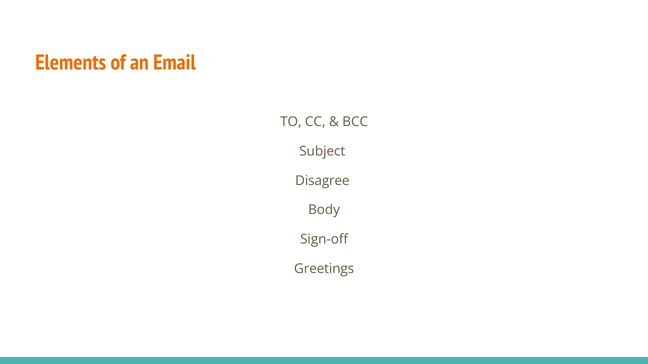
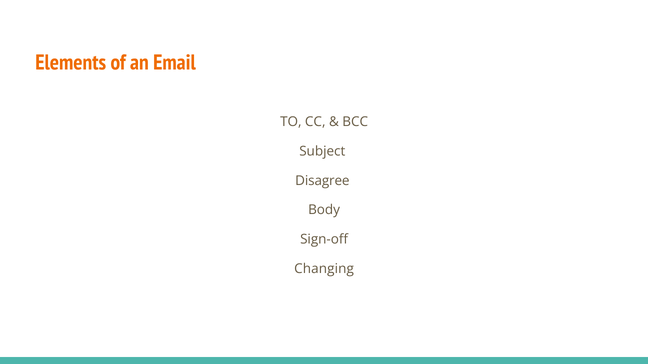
Greetings: Greetings -> Changing (324, 269)
